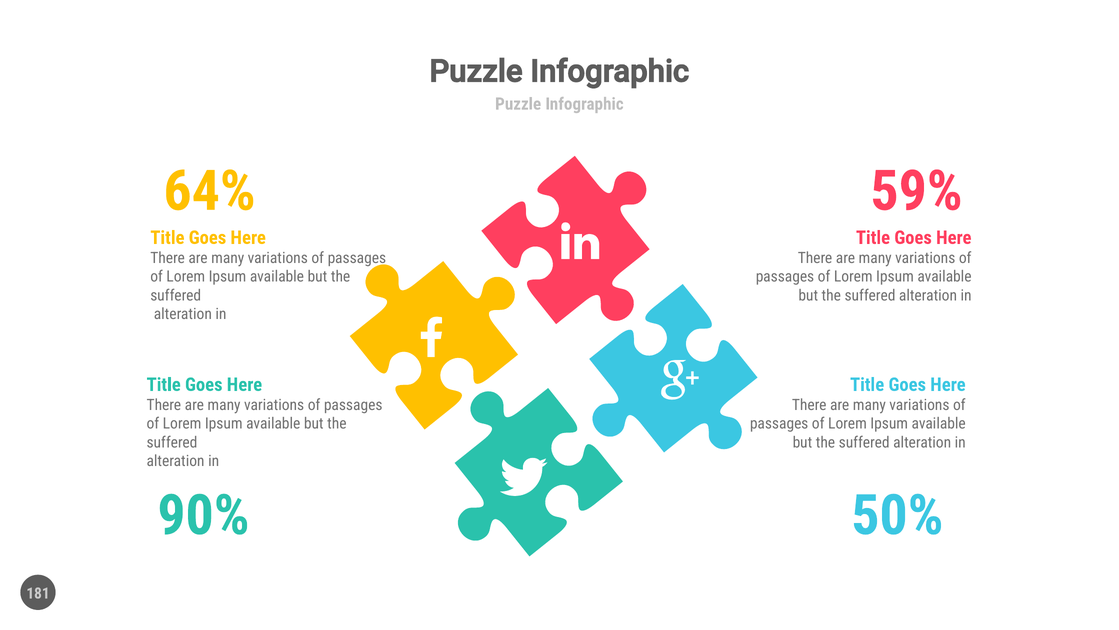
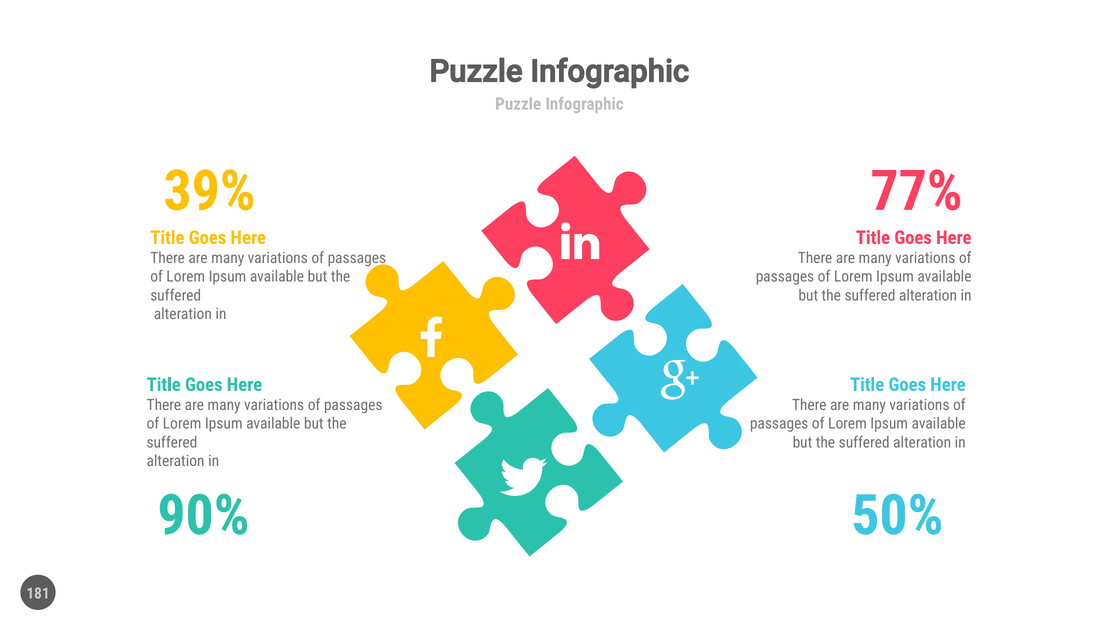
64%: 64% -> 39% (210, 191)
59%: 59% -> 77% (916, 191)
